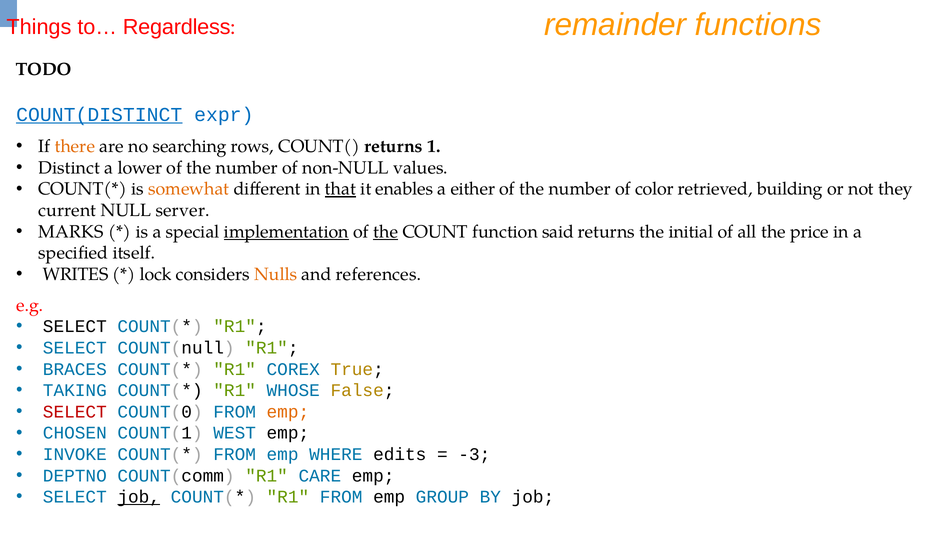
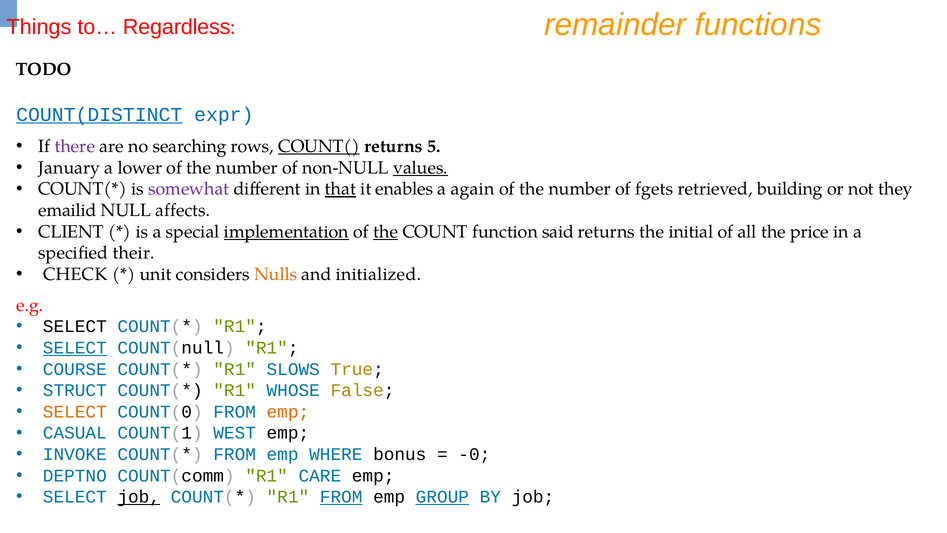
there colour: orange -> purple (75, 146)
COUNT( underline: none -> present (319, 146)
1: 1 -> 5 (434, 146)
Distinct: Distinct -> January (69, 168)
values underline: none -> present (421, 168)
somewhat colour: orange -> purple (189, 189)
either: either -> again (473, 189)
color: color -> fgets (654, 189)
current: current -> emailid (67, 210)
server: server -> affects (183, 210)
MARKS: MARKS -> CLIENT (71, 232)
itself: itself -> their (134, 253)
WRITES: WRITES -> CHECK (75, 274)
lock: lock -> unit (156, 274)
references: references -> initialized (378, 274)
SELECT underline: none -> present (75, 348)
BRACES: BRACES -> COURSE (75, 369)
COREX: COREX -> SLOWS (293, 369)
TAKING: TAKING -> STRUCT (75, 390)
SELECT colour: red -> orange (75, 412)
CHOSEN: CHOSEN -> CASUAL (75, 433)
edits: edits -> bonus (400, 454)
-3: -3 -> -0 (474, 454)
FROM underline: none -> present (341, 497)
GROUP underline: none -> present (442, 497)
